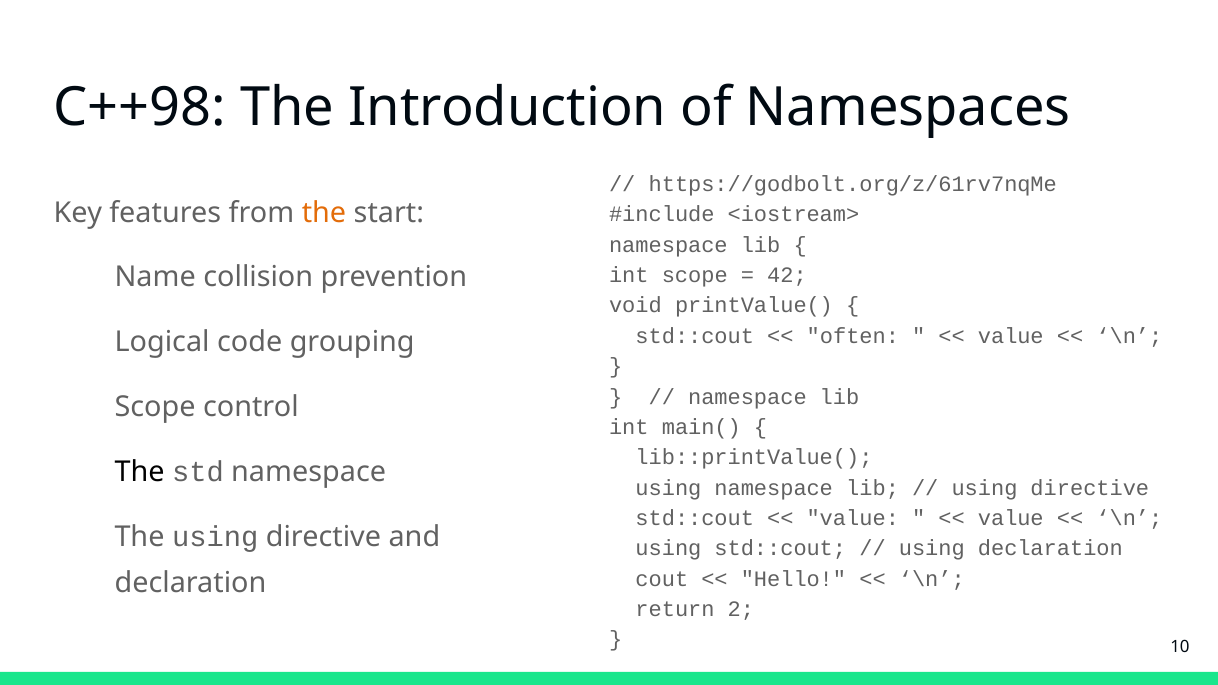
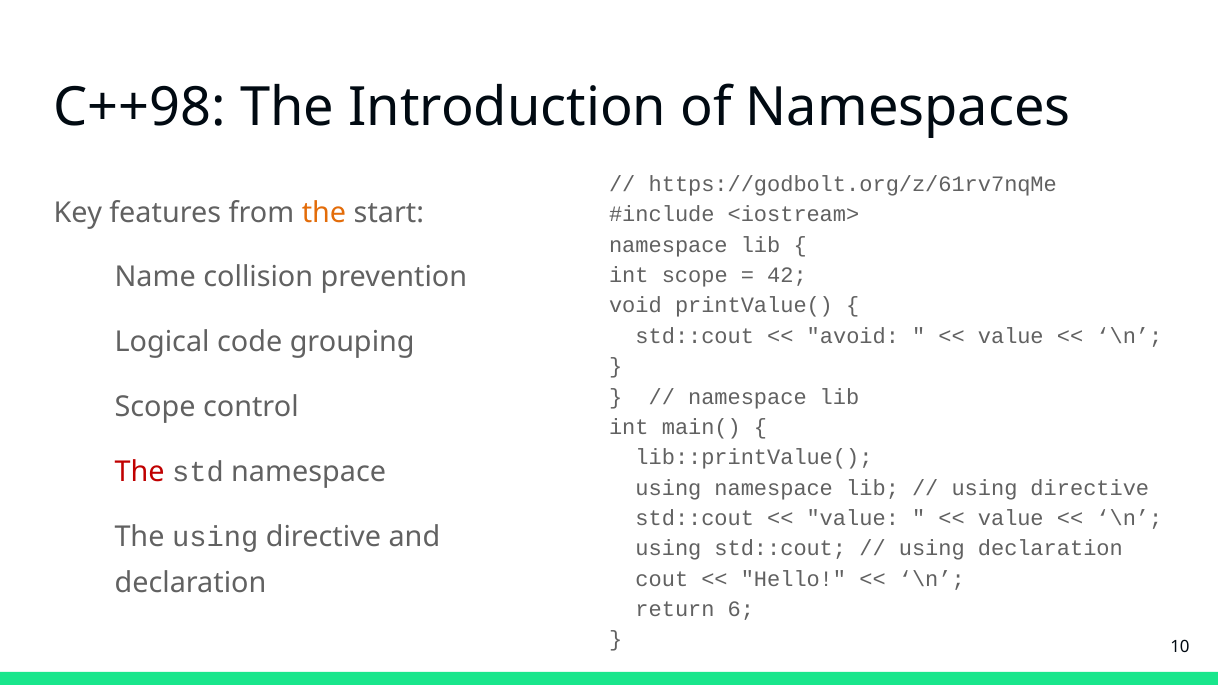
often: often -> avoid (853, 336)
The colour: black -> red (140, 472)
2: 2 -> 6 (741, 609)
